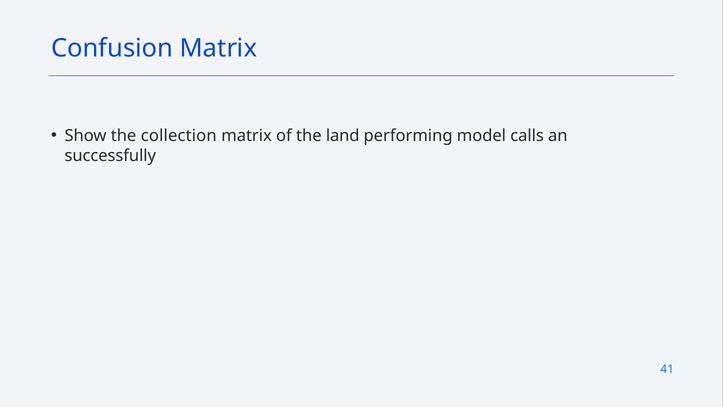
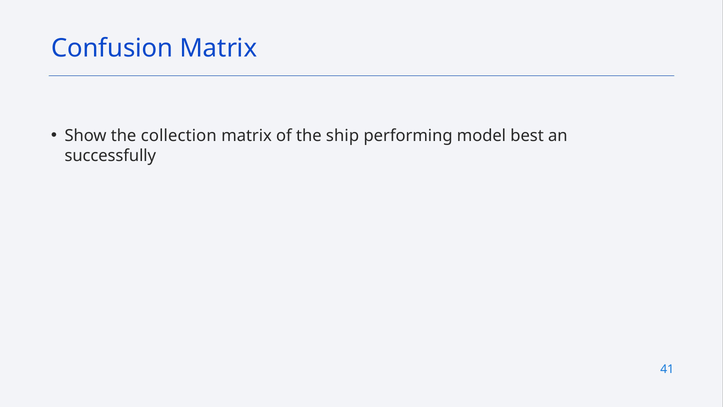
land: land -> ship (343, 136)
calls: calls -> best (527, 136)
